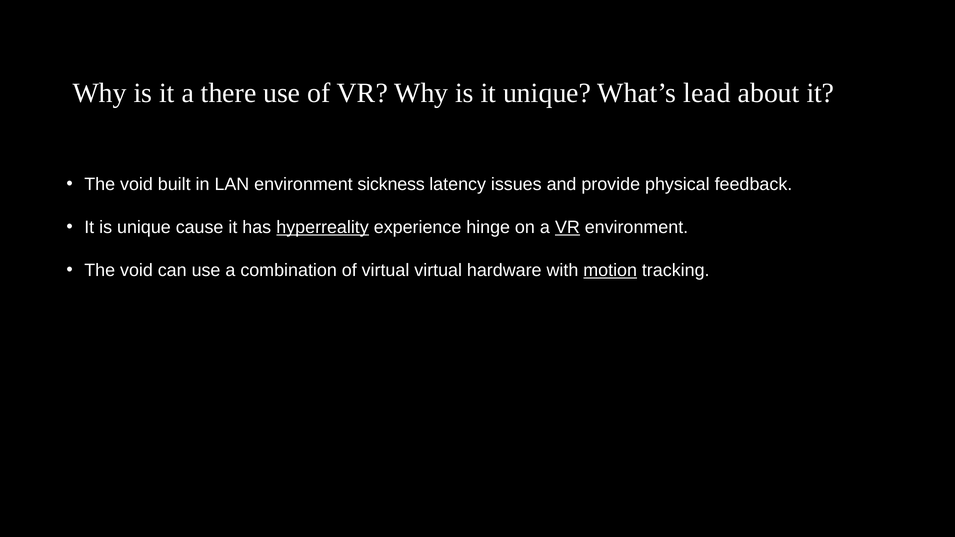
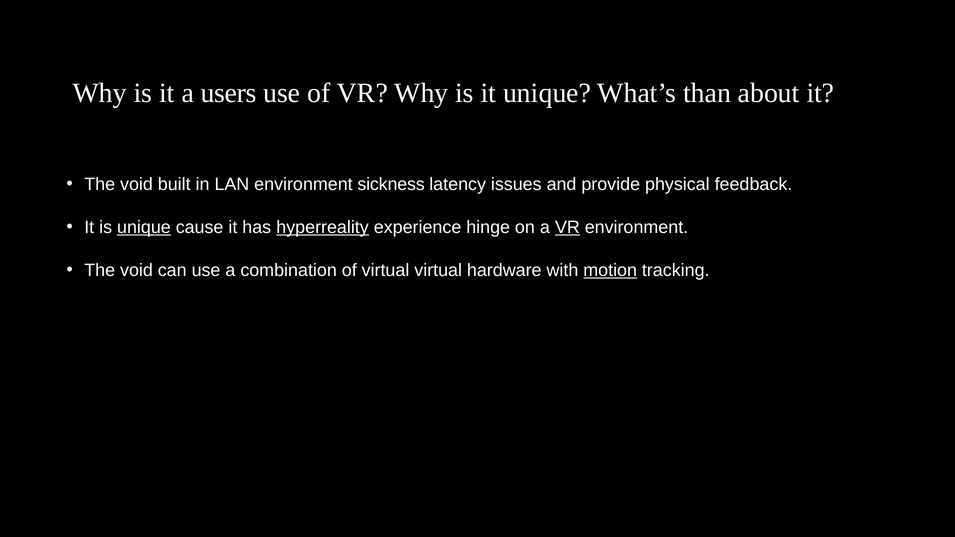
there: there -> users (229, 93)
lead: lead -> than (707, 93)
unique underline: none -> present (144, 227)
